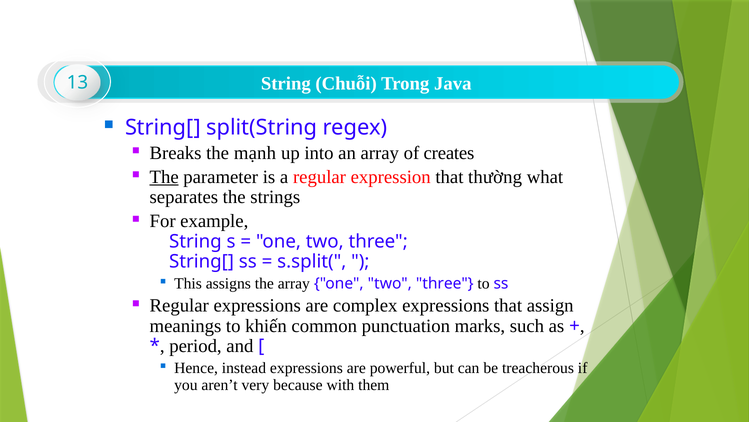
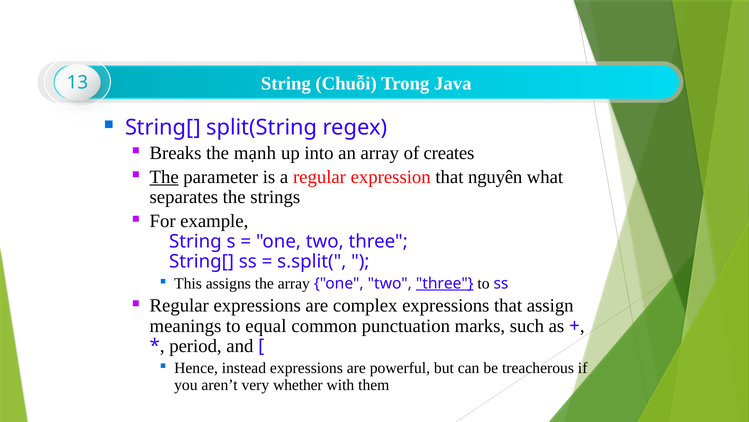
thường: thường -> nguyên (495, 177)
three underline: none -> present (445, 283)
khiến: khiến -> equal (266, 325)
because: because -> whether (298, 384)
